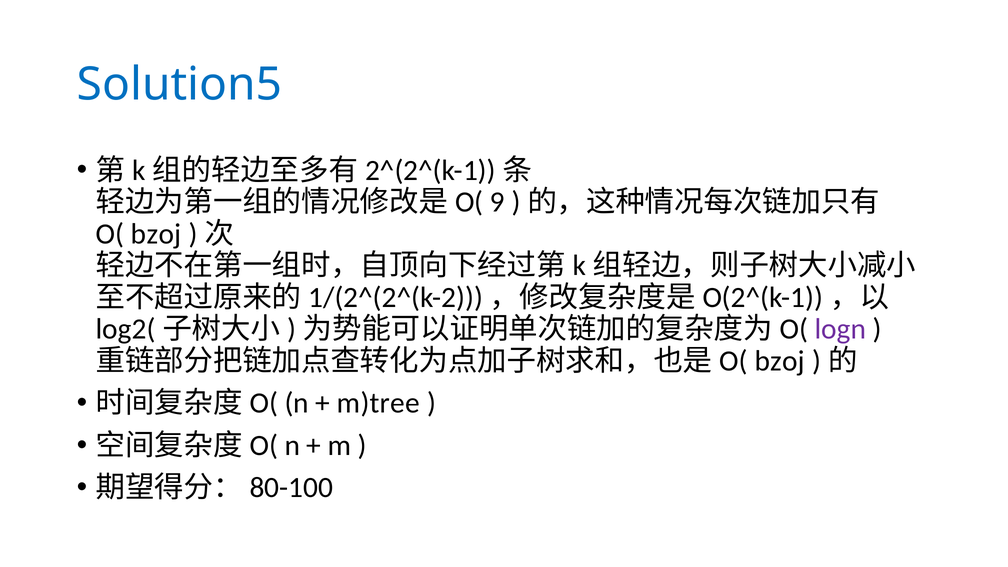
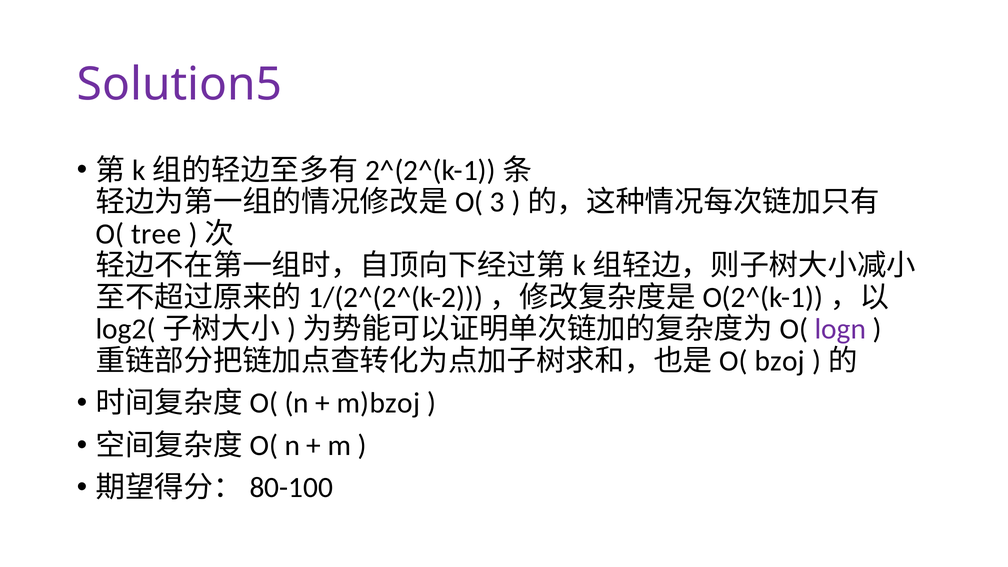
Solution5 colour: blue -> purple (179, 85)
9: 9 -> 3 (497, 202)
bzoj: bzoj -> tree (156, 234)
m)tree: m)tree -> m)bzoj (378, 403)
